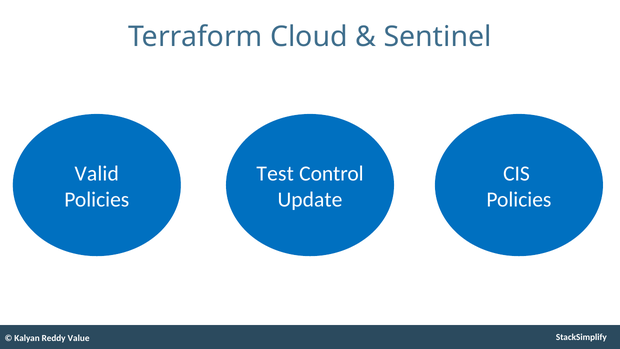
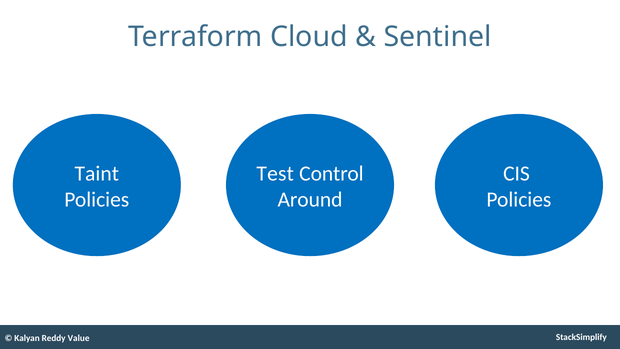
Valid: Valid -> Taint (97, 173)
Update: Update -> Around (310, 199)
